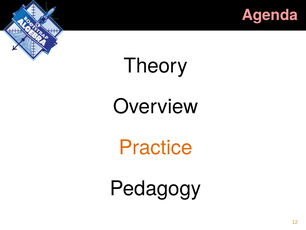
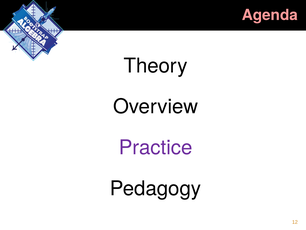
Practice colour: orange -> purple (156, 147)
